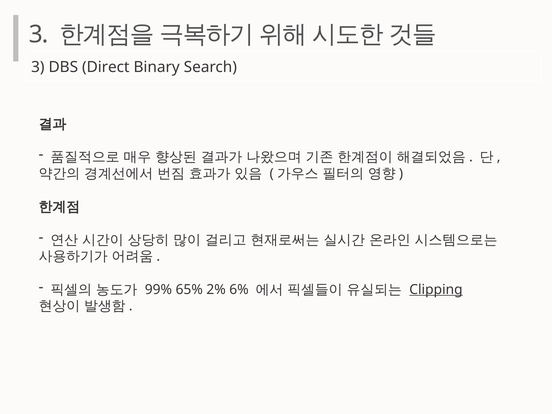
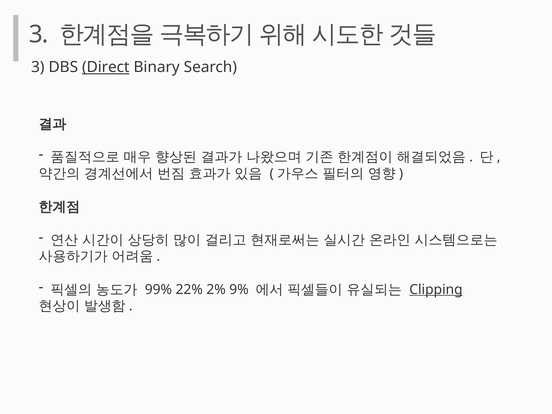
Direct underline: none -> present (106, 67)
65%: 65% -> 22% (189, 289)
6%: 6% -> 9% (239, 289)
